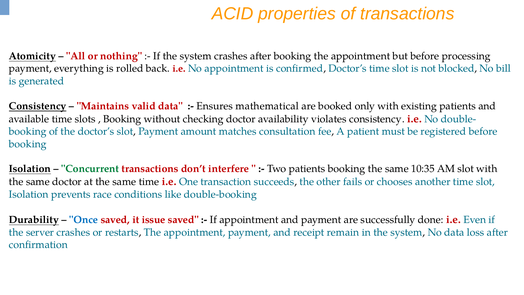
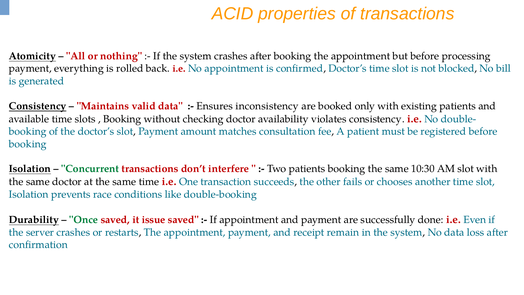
mathematical: mathematical -> inconsistency (267, 106)
10:35: 10:35 -> 10:30 (423, 169)
Once colour: blue -> green (84, 220)
